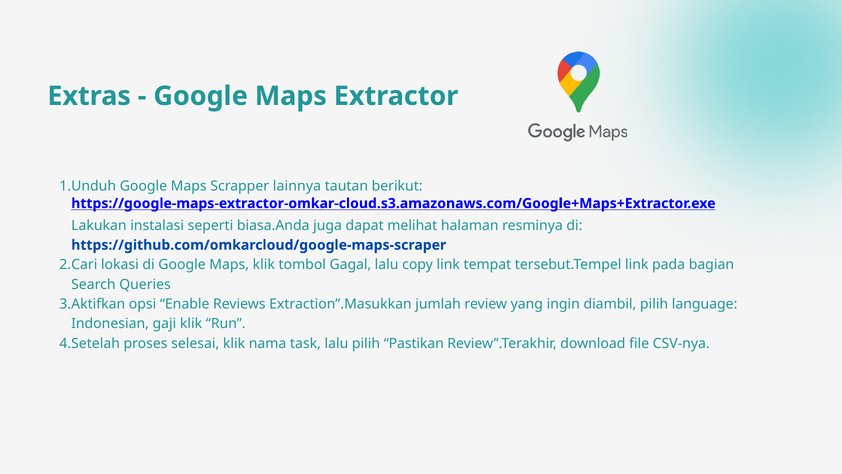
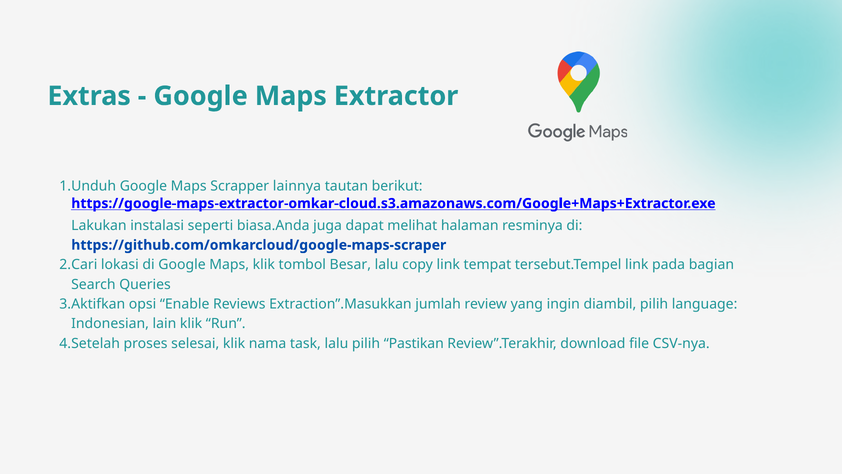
Gagal: Gagal -> Besar (350, 265)
gaji: gaji -> lain (164, 323)
